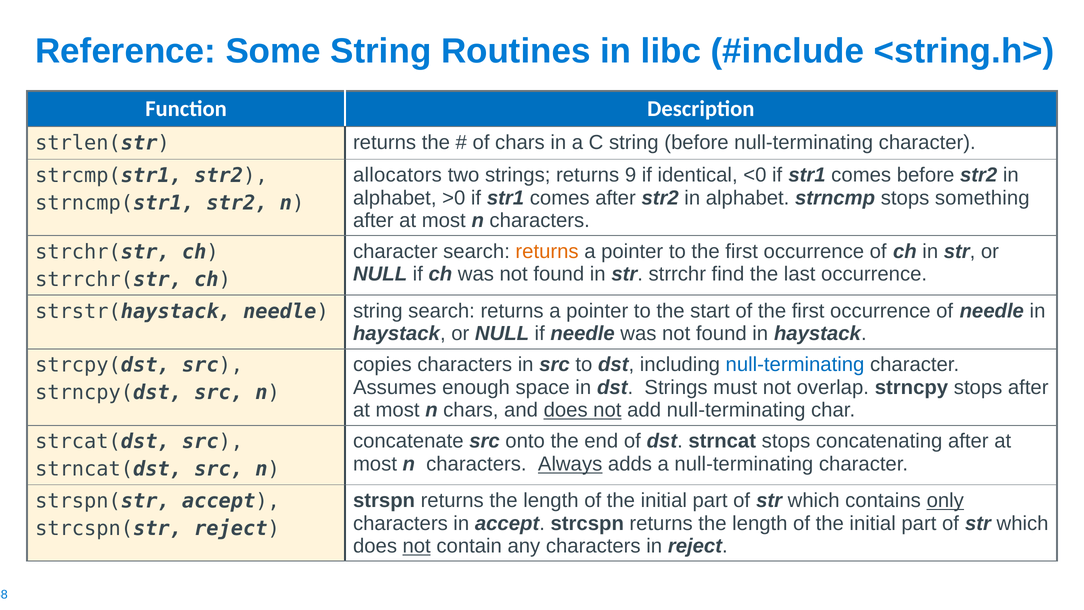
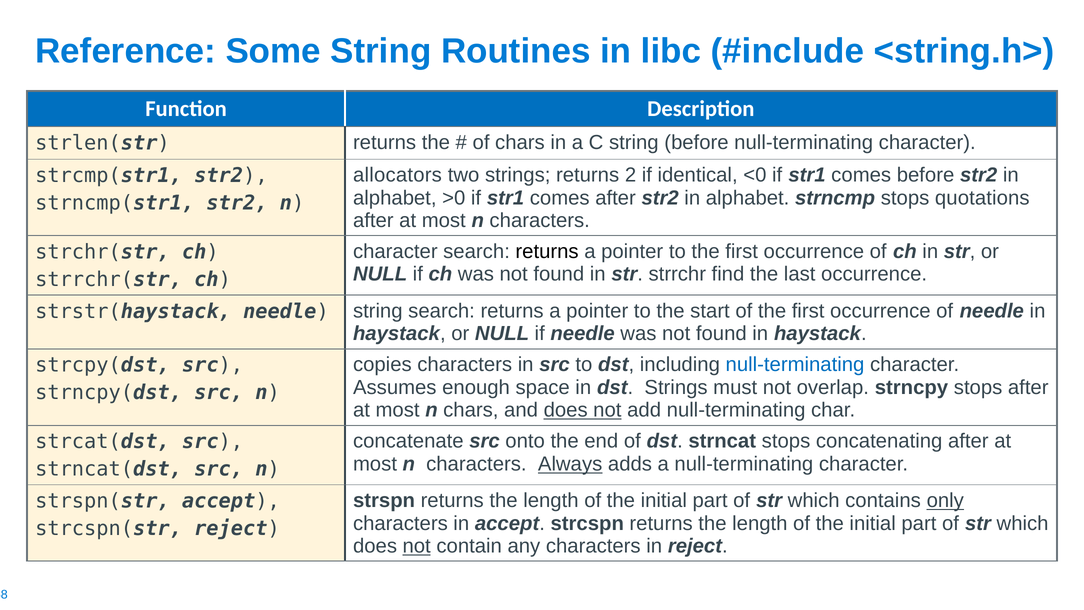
9: 9 -> 2 (631, 175)
something: something -> quotations (982, 198)
returns colour: orange -> black (547, 251)
